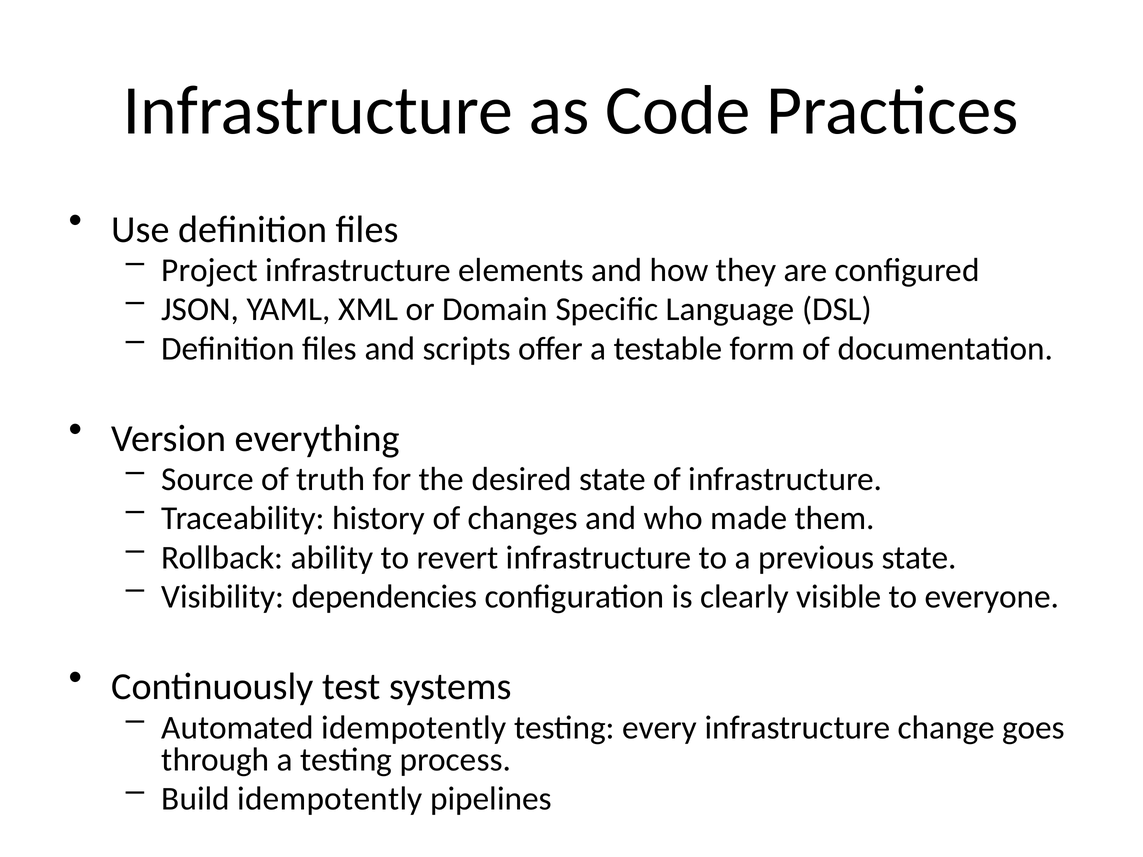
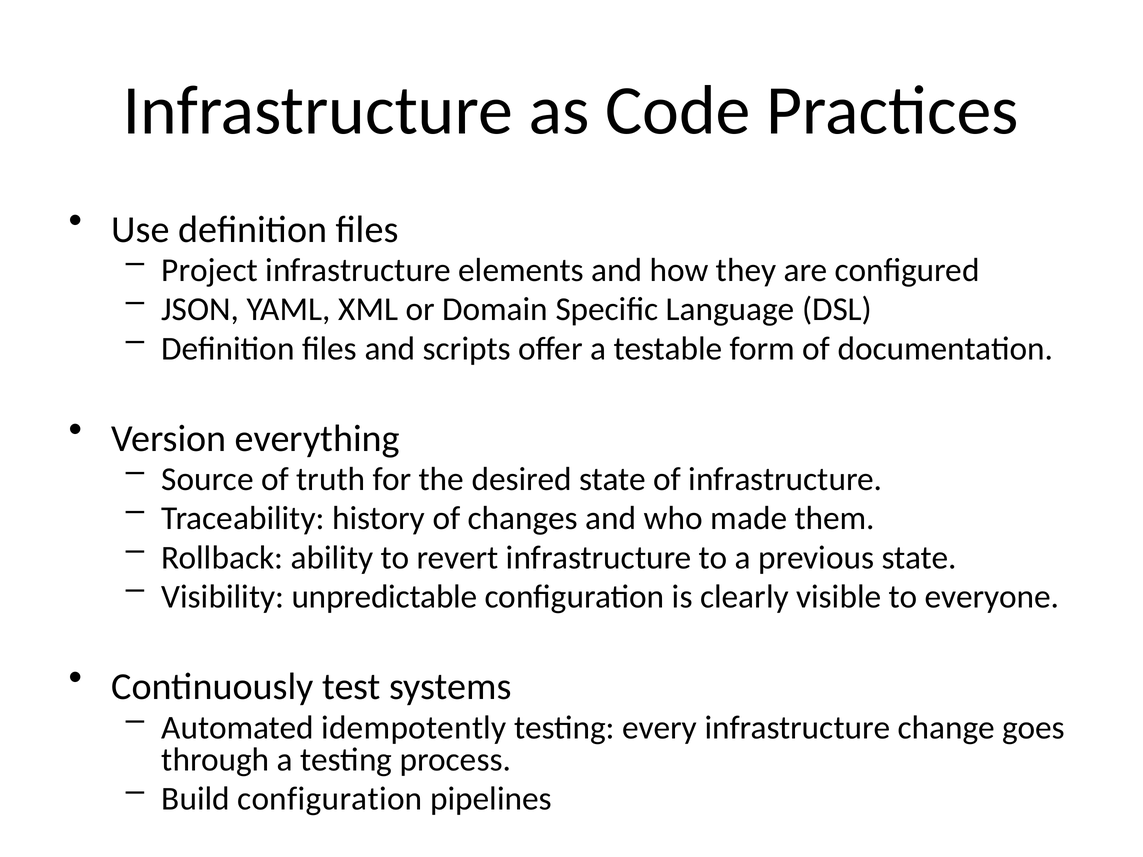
dependencies: dependencies -> unpredictable (385, 597)
Build idempotently: idempotently -> configuration (330, 799)
